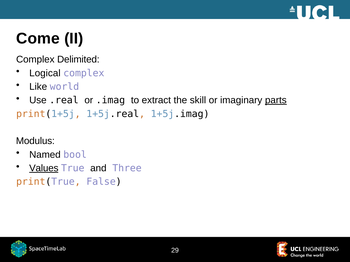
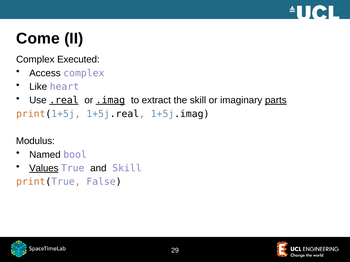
Delimited: Delimited -> Executed (78, 60)
Logical: Logical -> Access (45, 73)
world: world -> heart (64, 87)
.real underline: none -> present (64, 100)
.imag underline: none -> present (110, 100)
and Three: Three -> Skill (127, 168)
